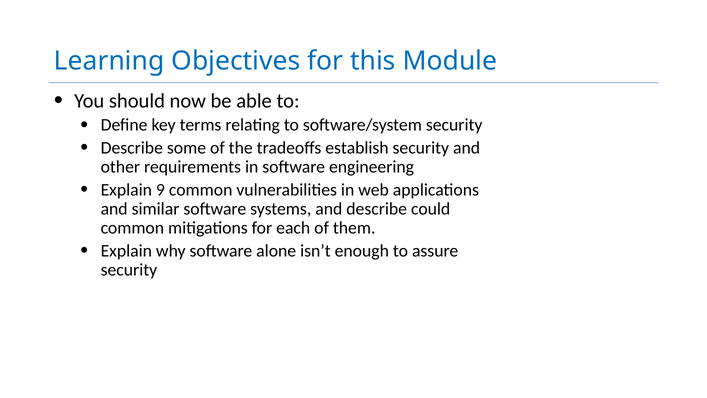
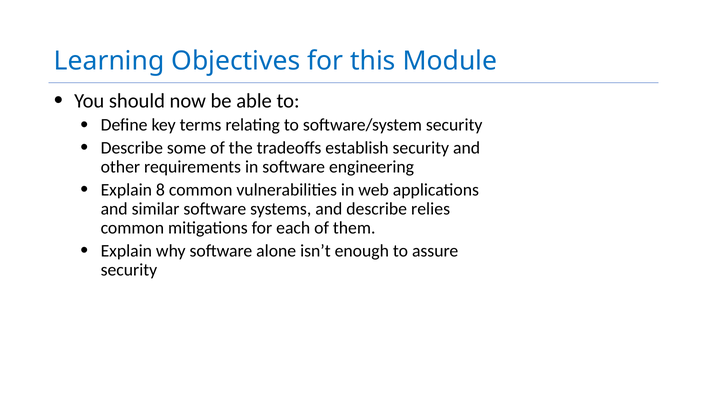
9: 9 -> 8 (160, 190)
could: could -> relies (431, 209)
